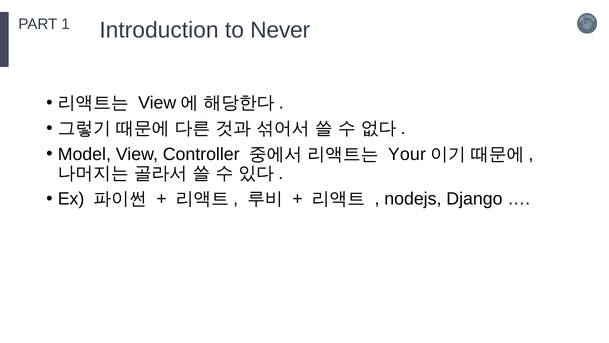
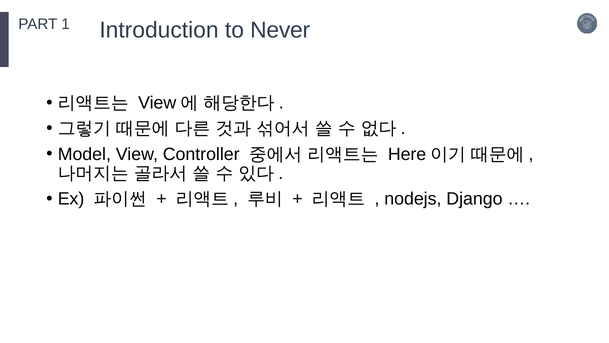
Your: Your -> Here (407, 154)
